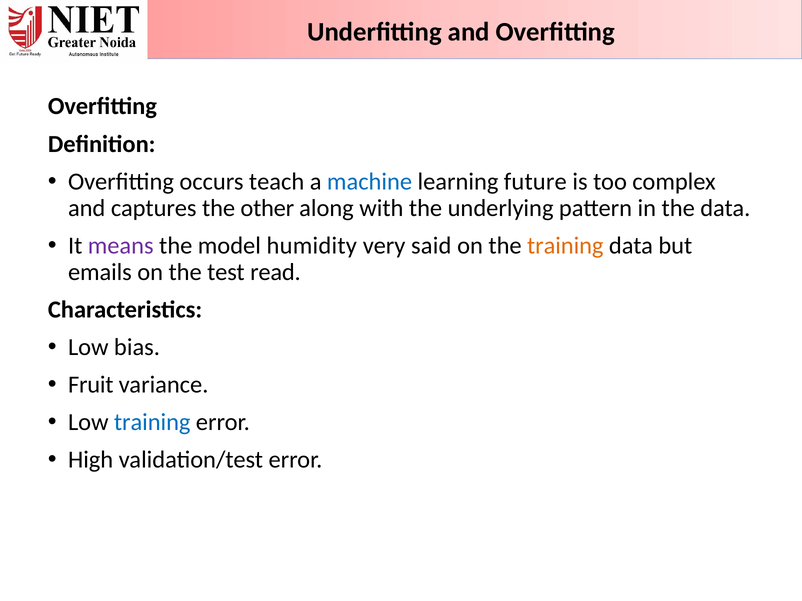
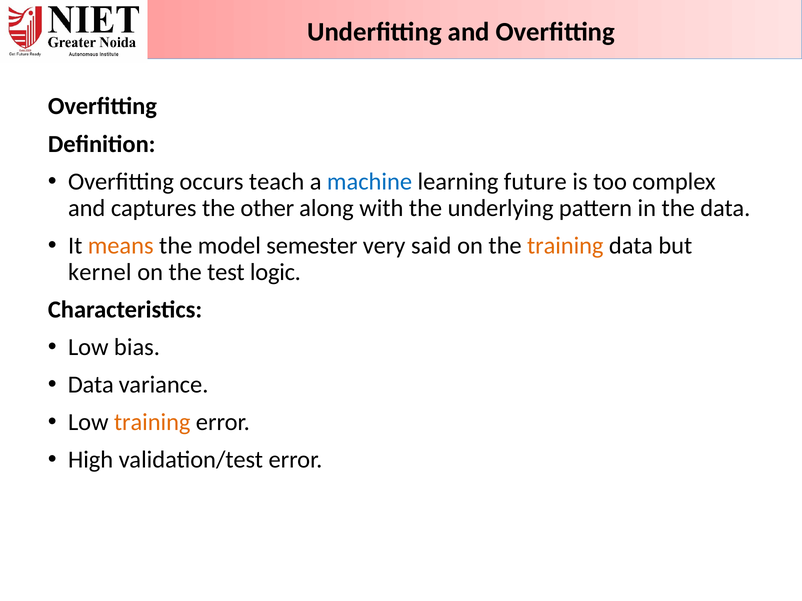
means colour: purple -> orange (121, 246)
humidity: humidity -> semester (312, 246)
emails: emails -> kernel (100, 272)
read: read -> logic (275, 272)
Fruit: Fruit -> Data (91, 385)
training colour: blue -> orange (152, 423)
